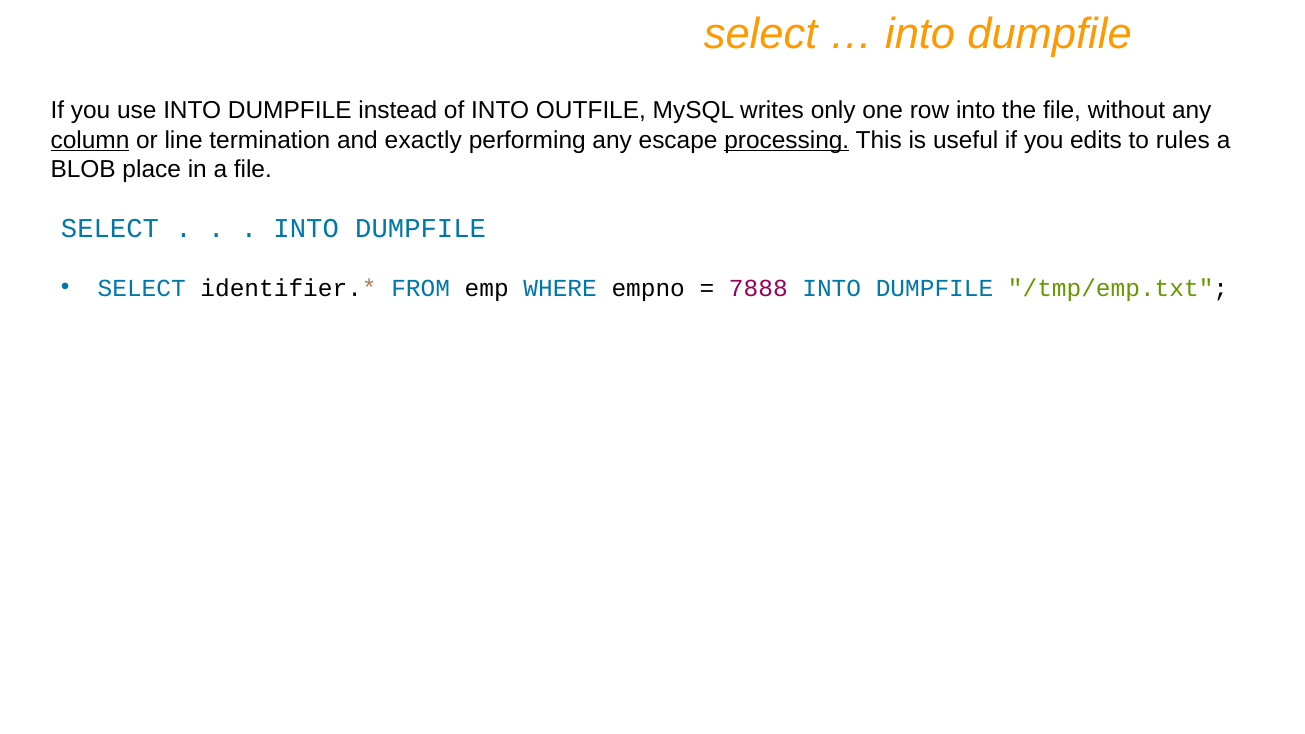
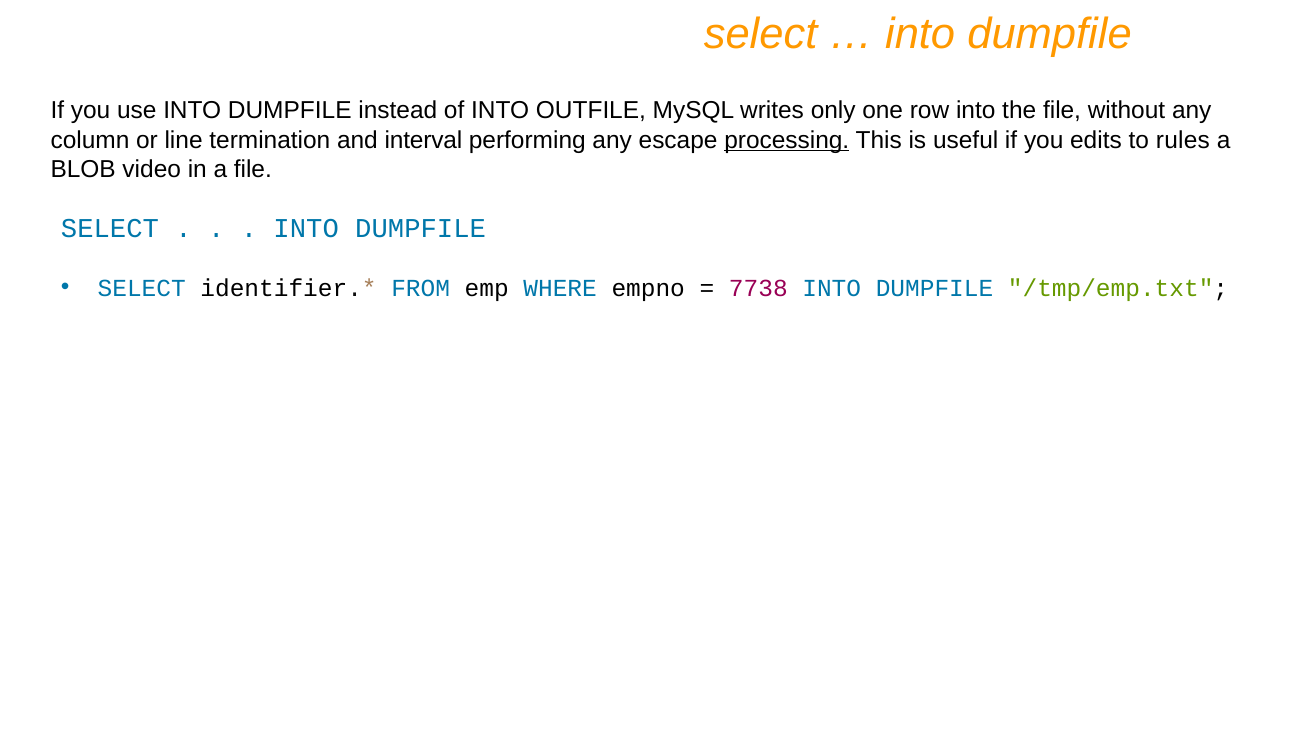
column underline: present -> none (90, 140)
exactly: exactly -> interval (423, 140)
place: place -> video (152, 170)
7888: 7888 -> 7738 (758, 288)
